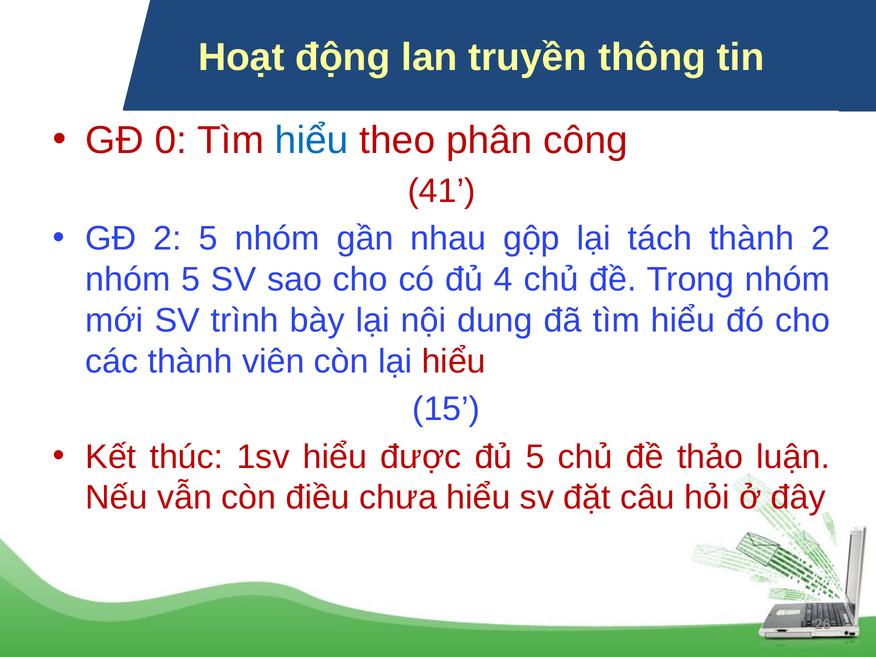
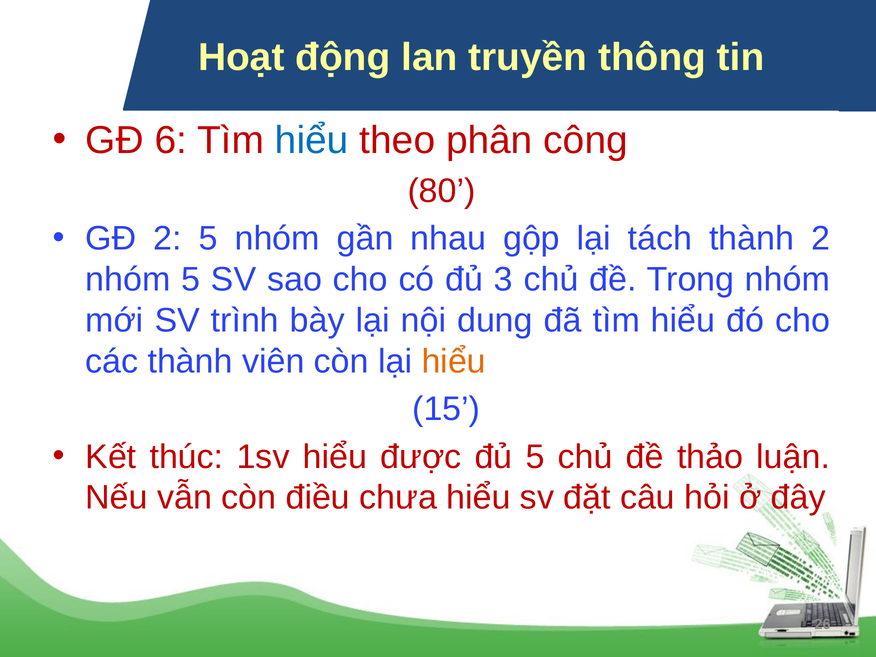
0: 0 -> 6 (171, 141)
41: 41 -> 80 (442, 191)
4: 4 -> 3 (503, 280)
hiểu colour: red -> orange (454, 361)
